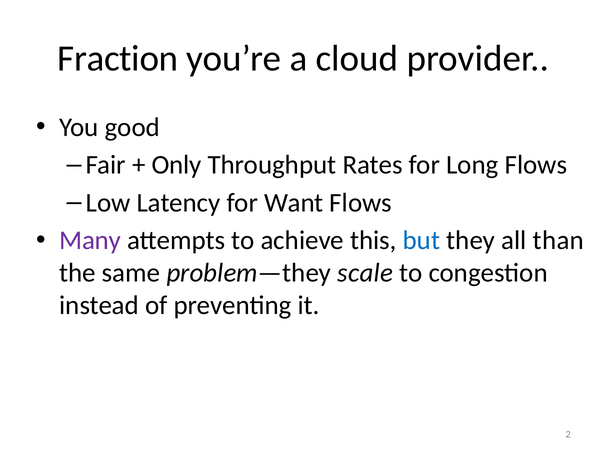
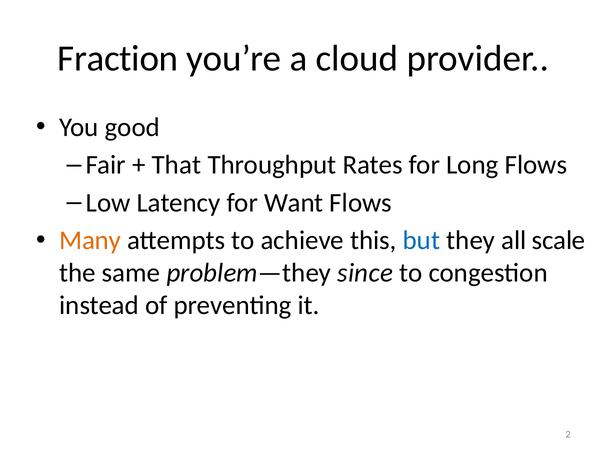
Only: Only -> That (176, 165)
Many colour: purple -> orange (90, 241)
than: than -> scale (559, 241)
scale: scale -> since (365, 273)
